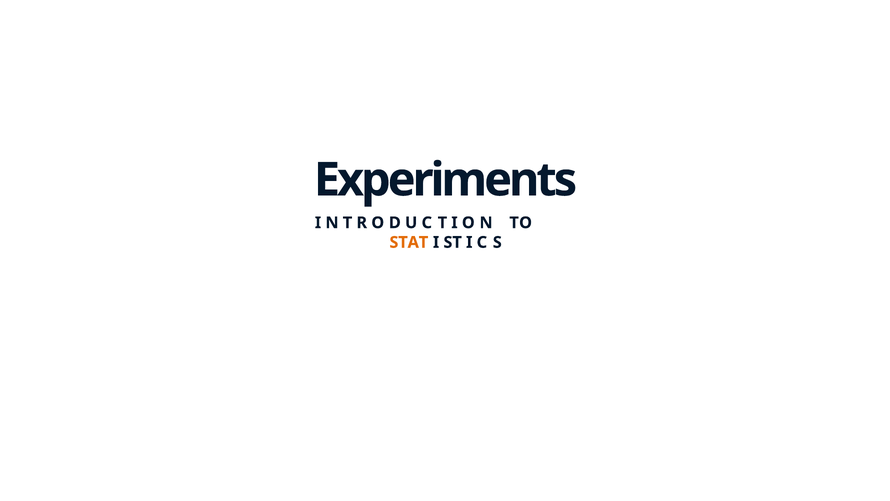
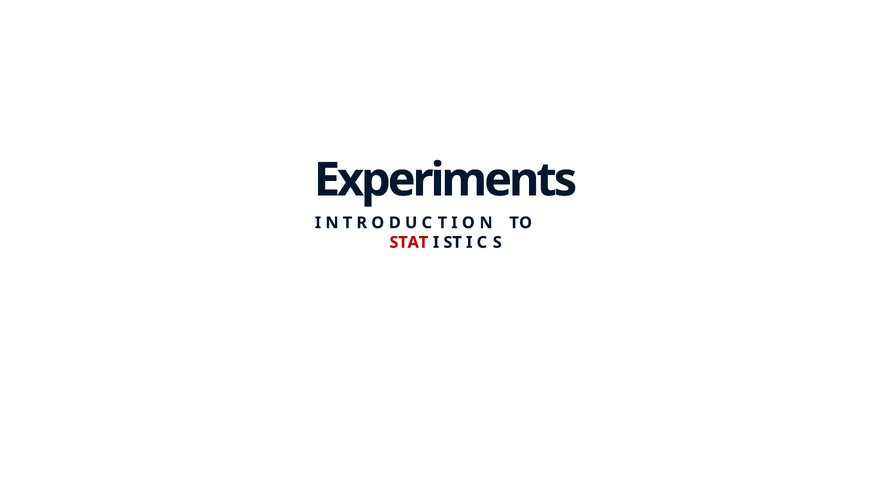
STAT colour: orange -> red (409, 243)
